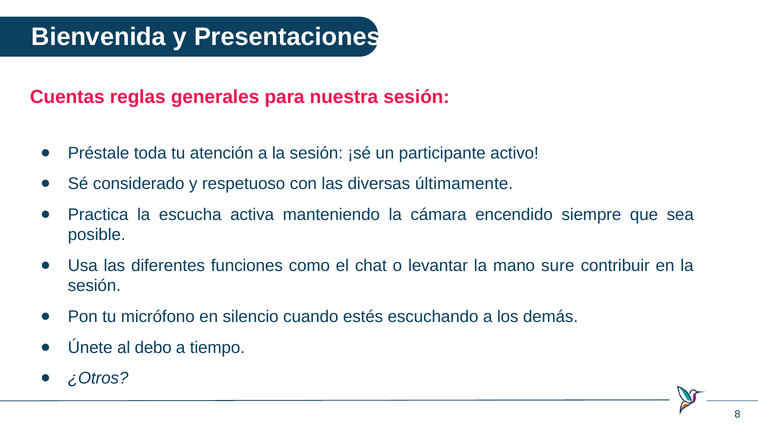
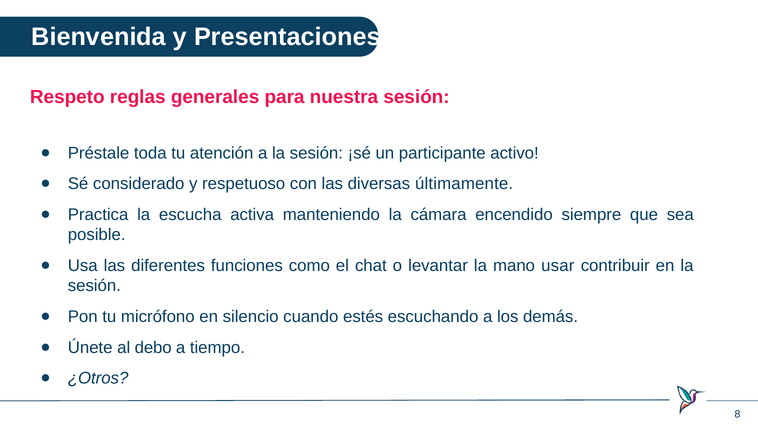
Cuentas: Cuentas -> Respeto (67, 97)
sure: sure -> usar (558, 265)
